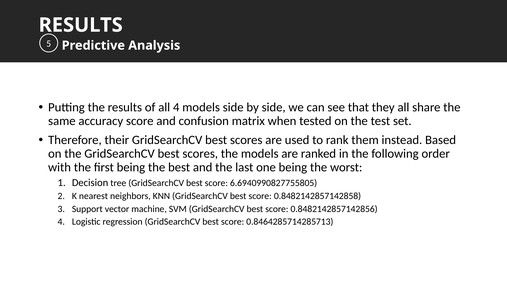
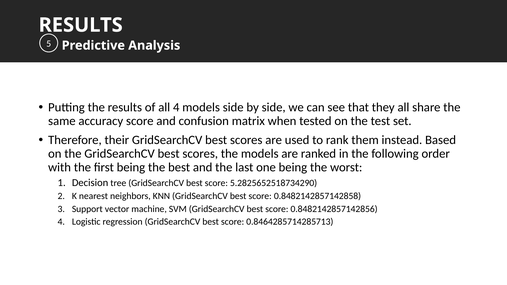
6.6940990827755805: 6.6940990827755805 -> 5.2825652518734290 (274, 183)
